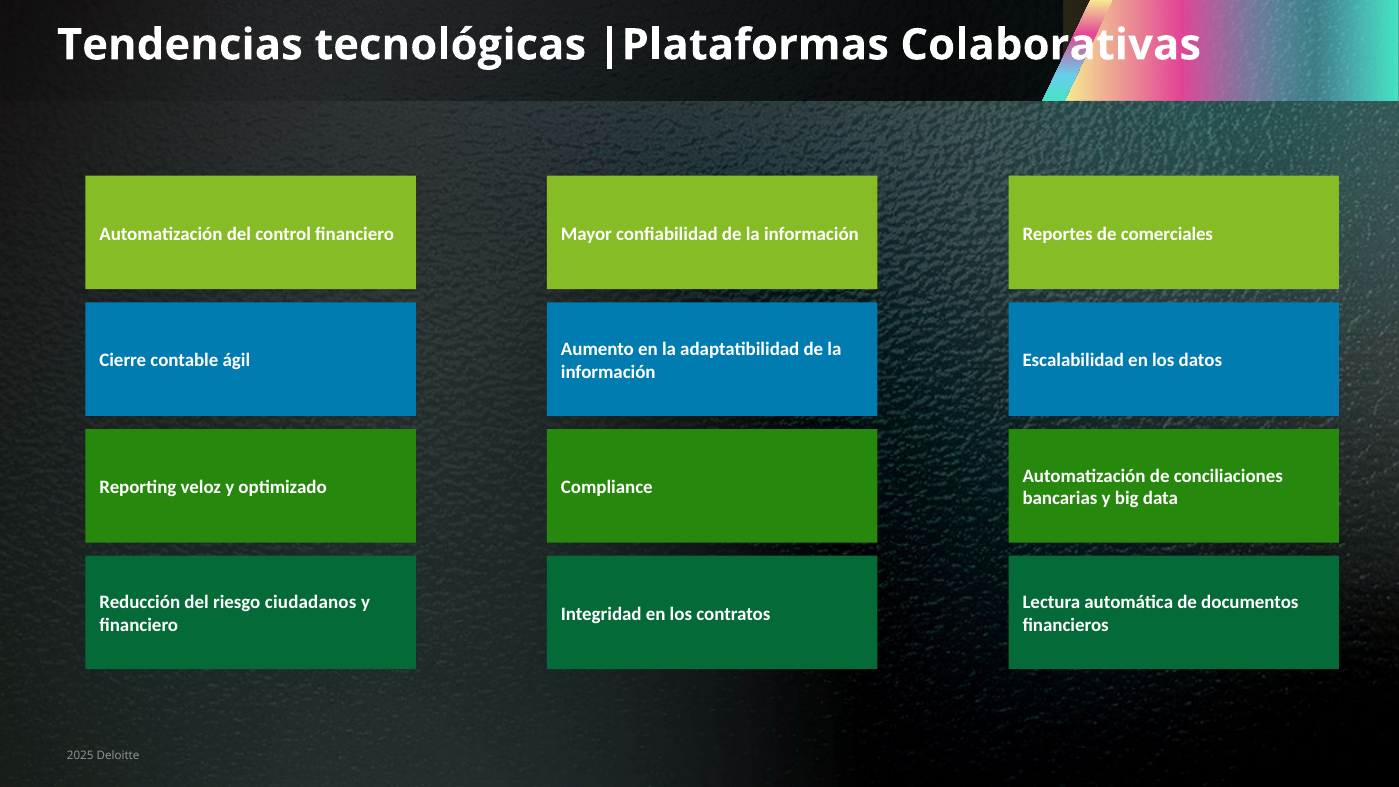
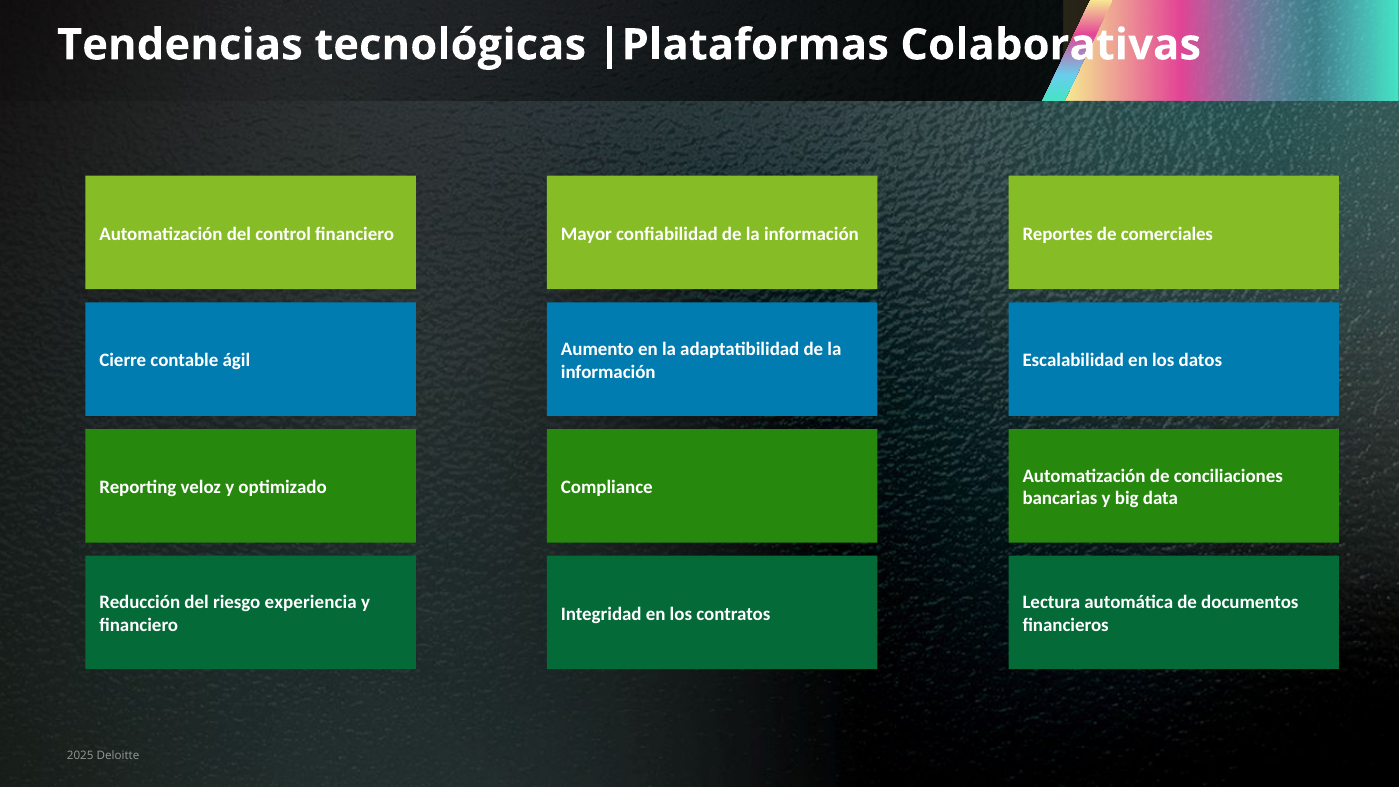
ciudadanos: ciudadanos -> experiencia (311, 602)
